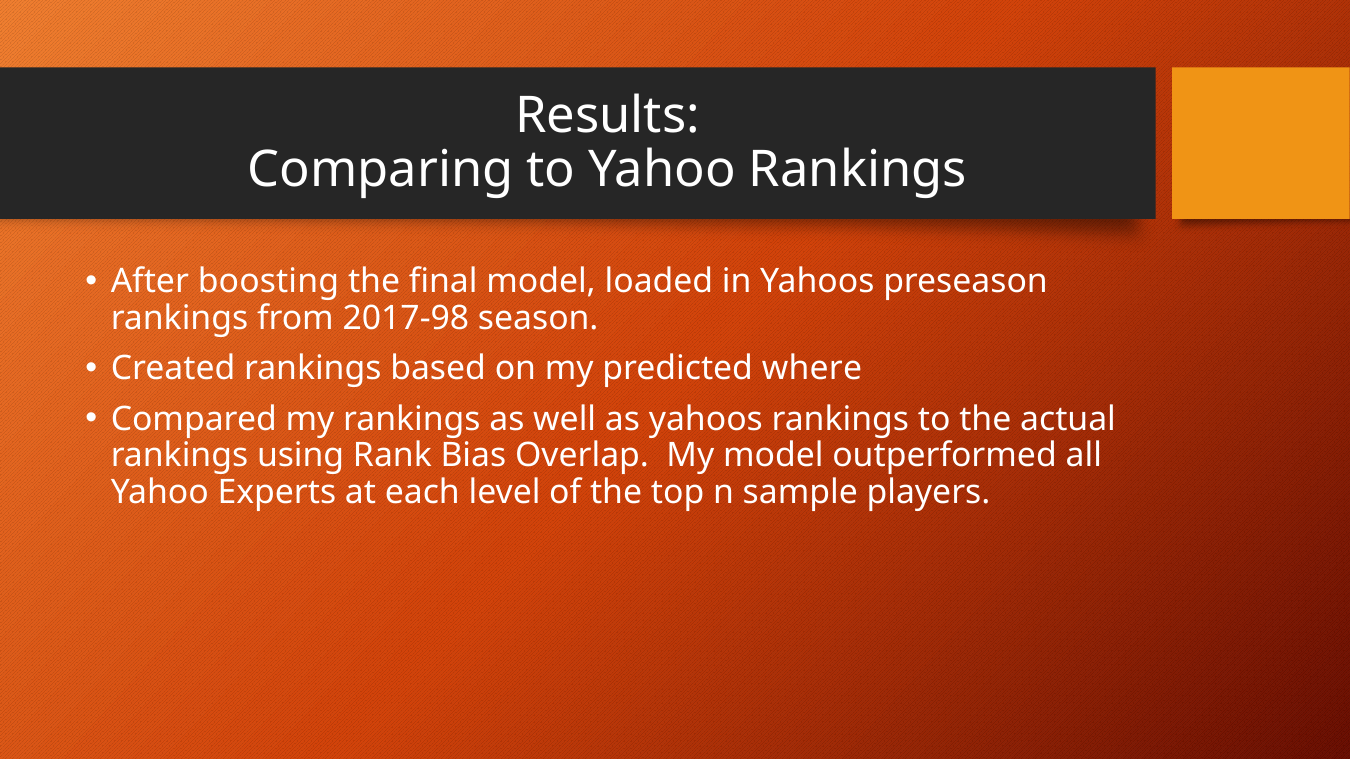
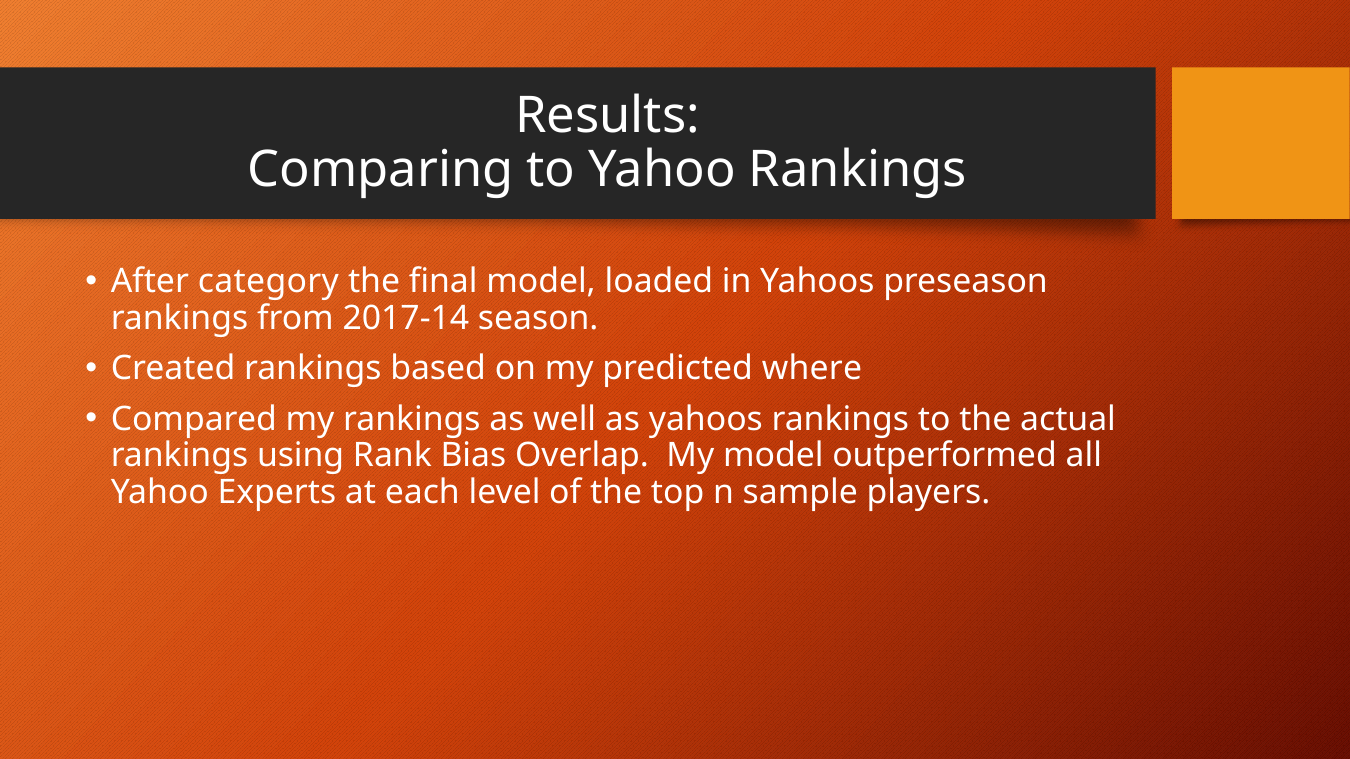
boosting: boosting -> category (268, 282)
2017-98: 2017-98 -> 2017-14 (406, 318)
